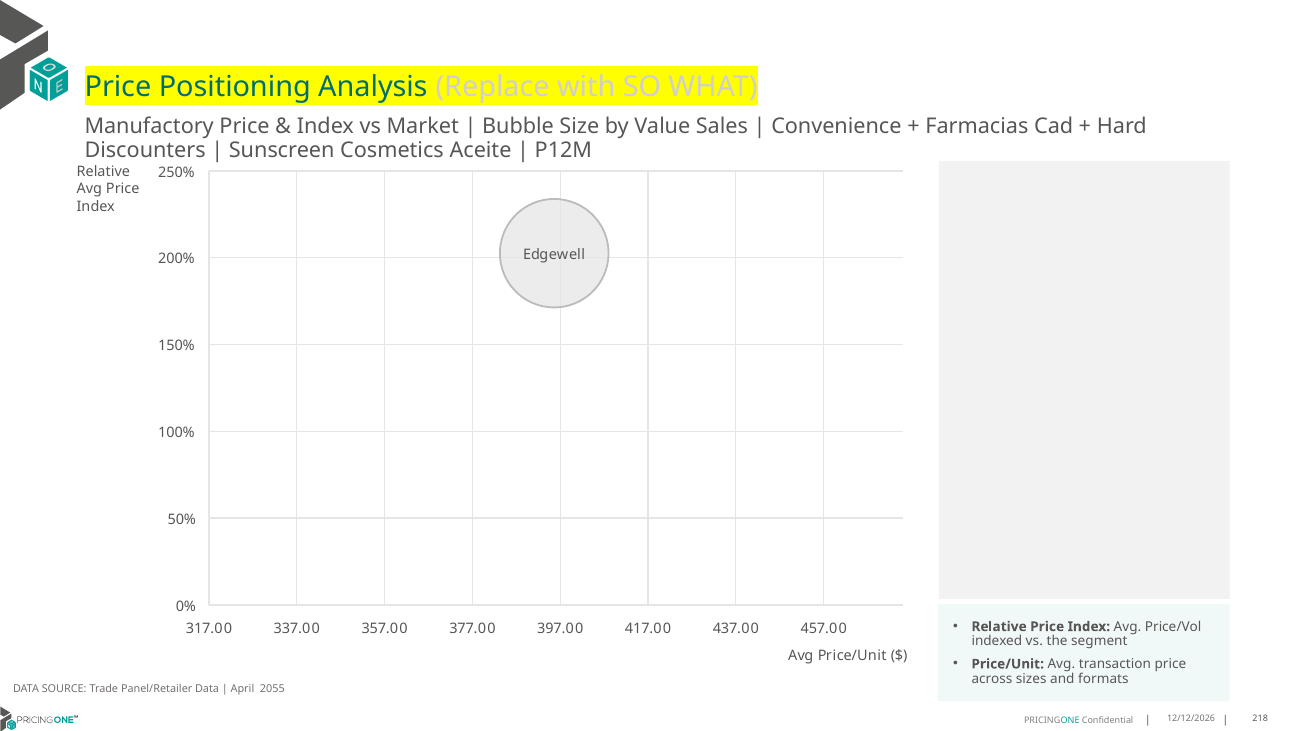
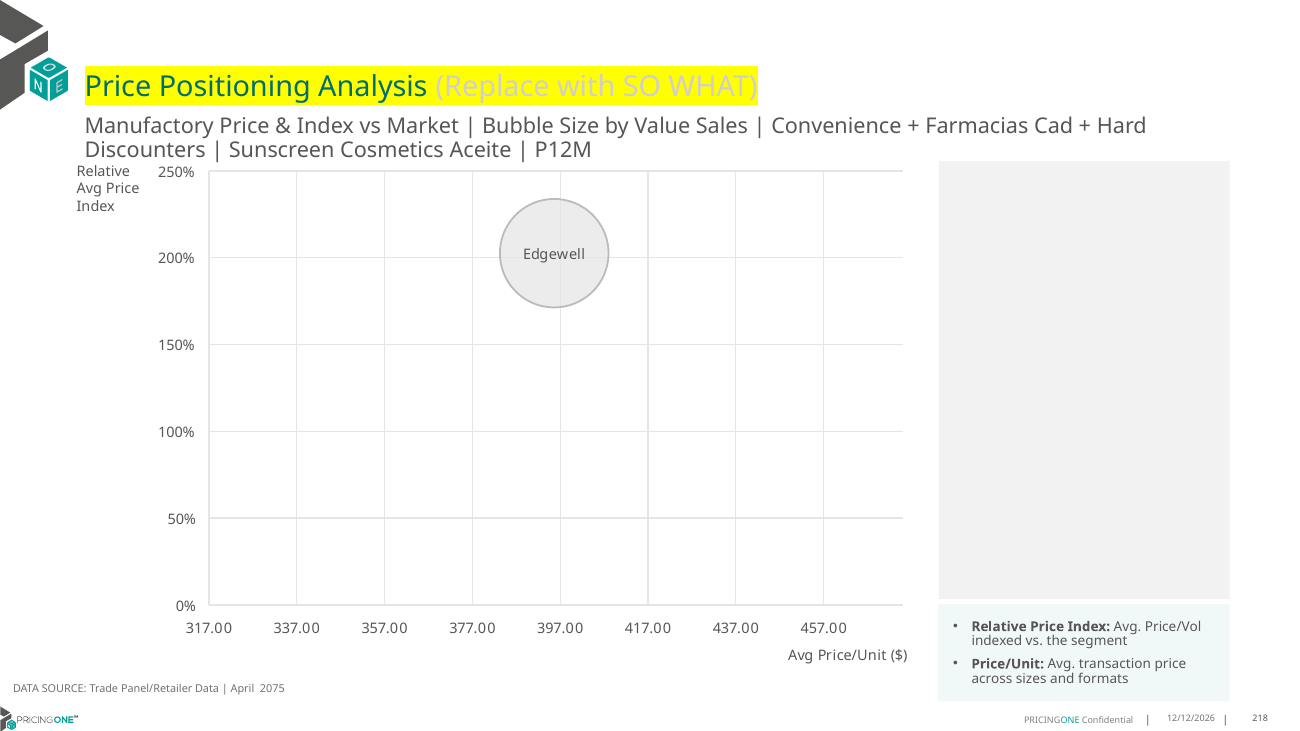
2055: 2055 -> 2075 (272, 689)
